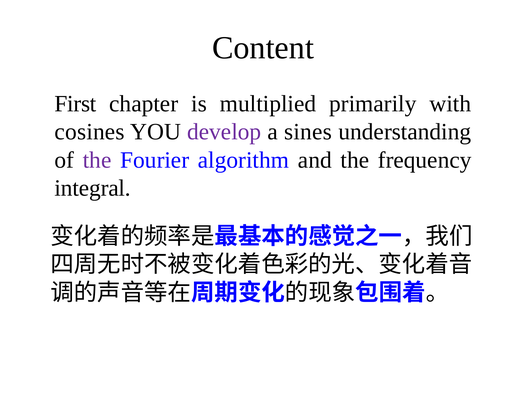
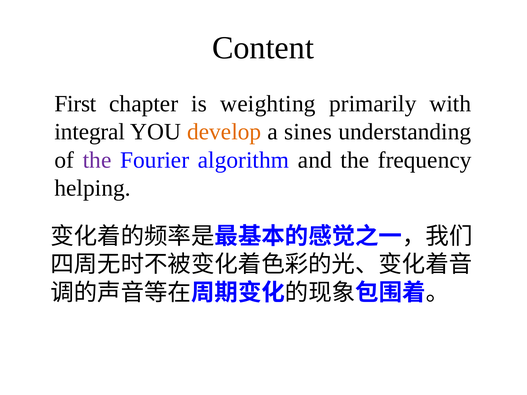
multiplied: multiplied -> weighting (268, 104)
cosines: cosines -> integral (90, 132)
develop colour: purple -> orange (224, 132)
integral: integral -> helping (93, 188)
